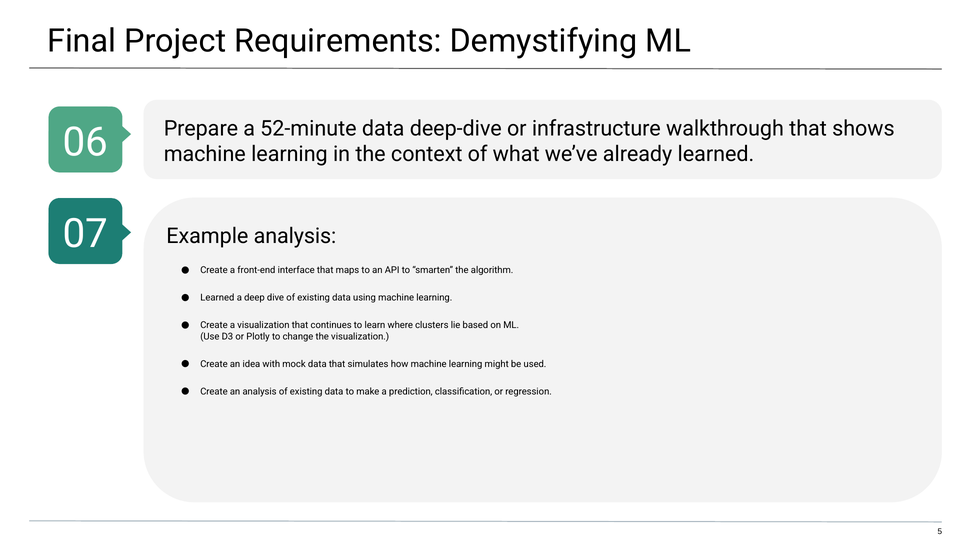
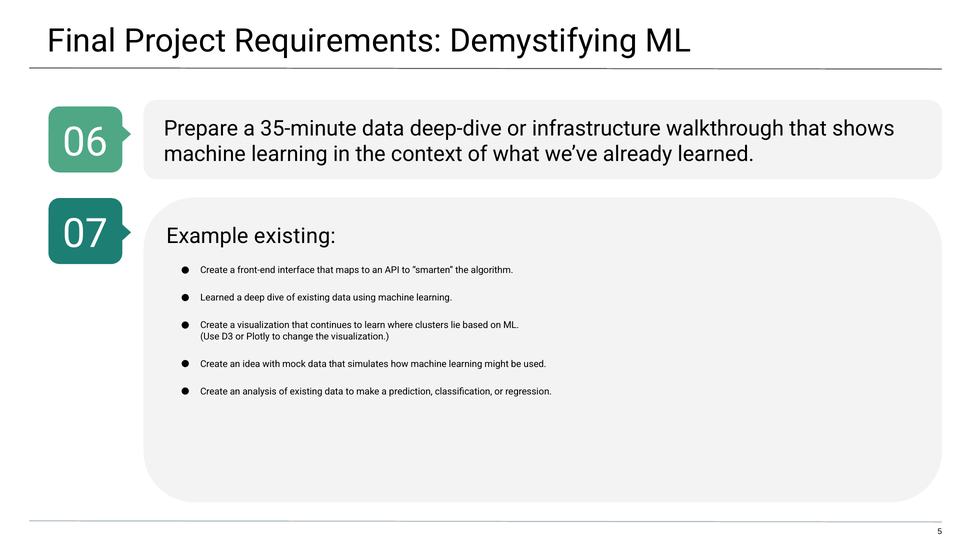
52-minute: 52-minute -> 35-minute (308, 128)
Example analysis: analysis -> existing (295, 236)
